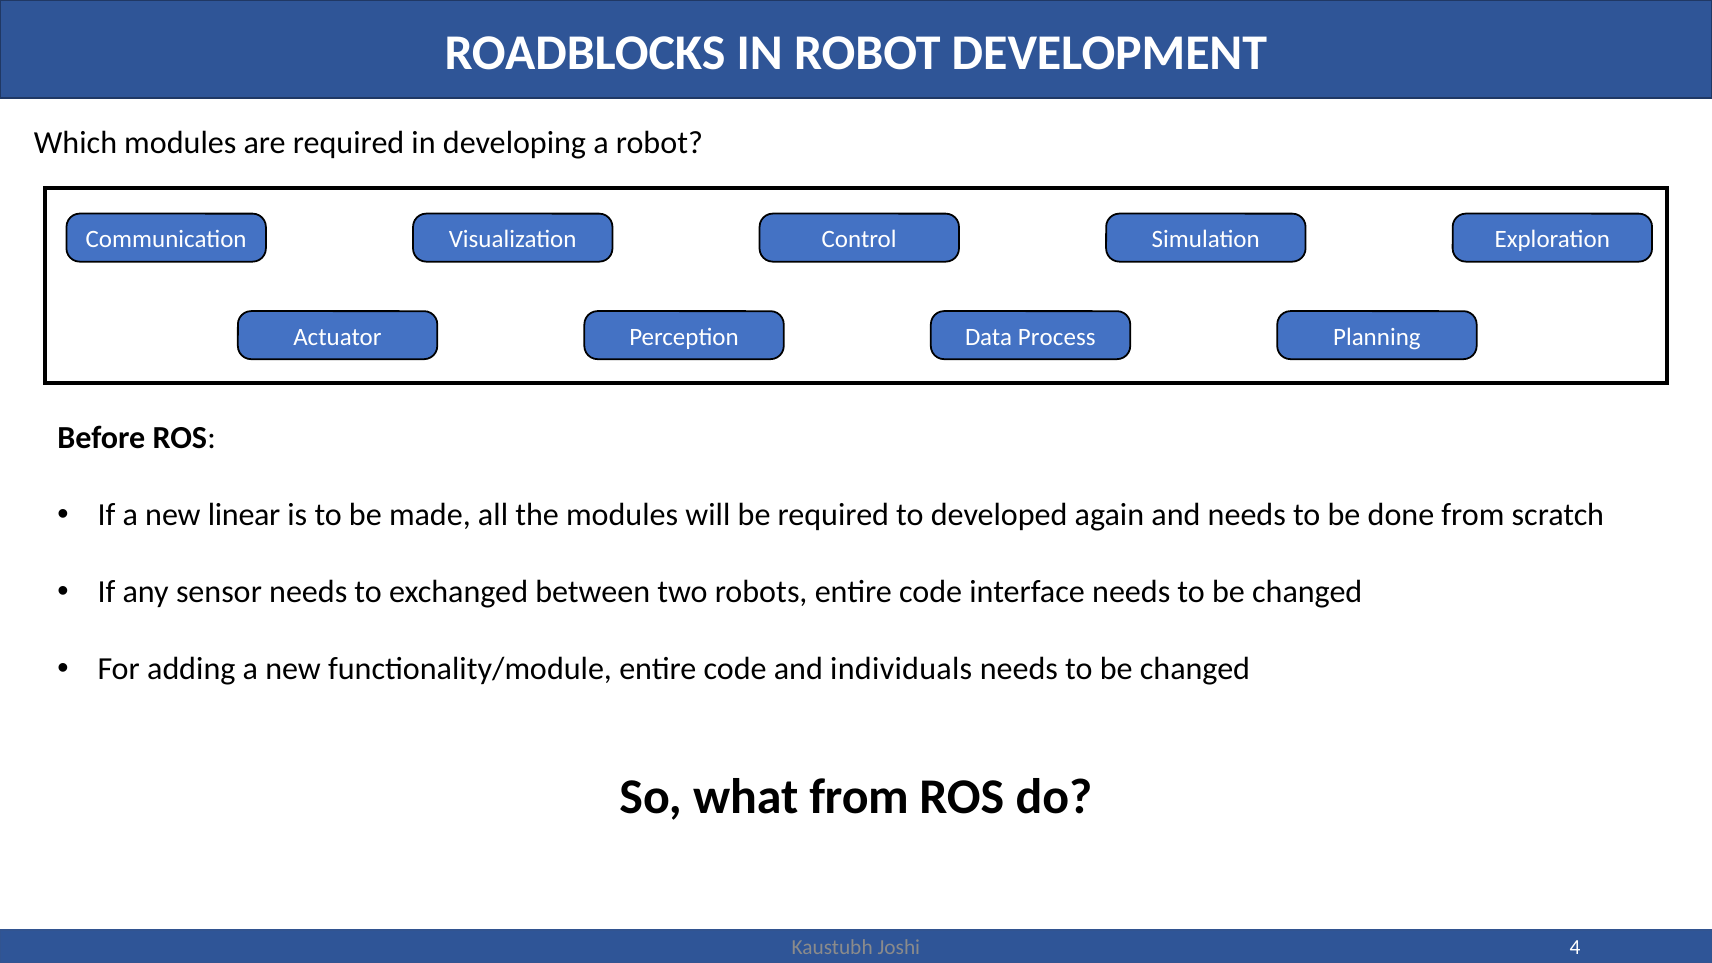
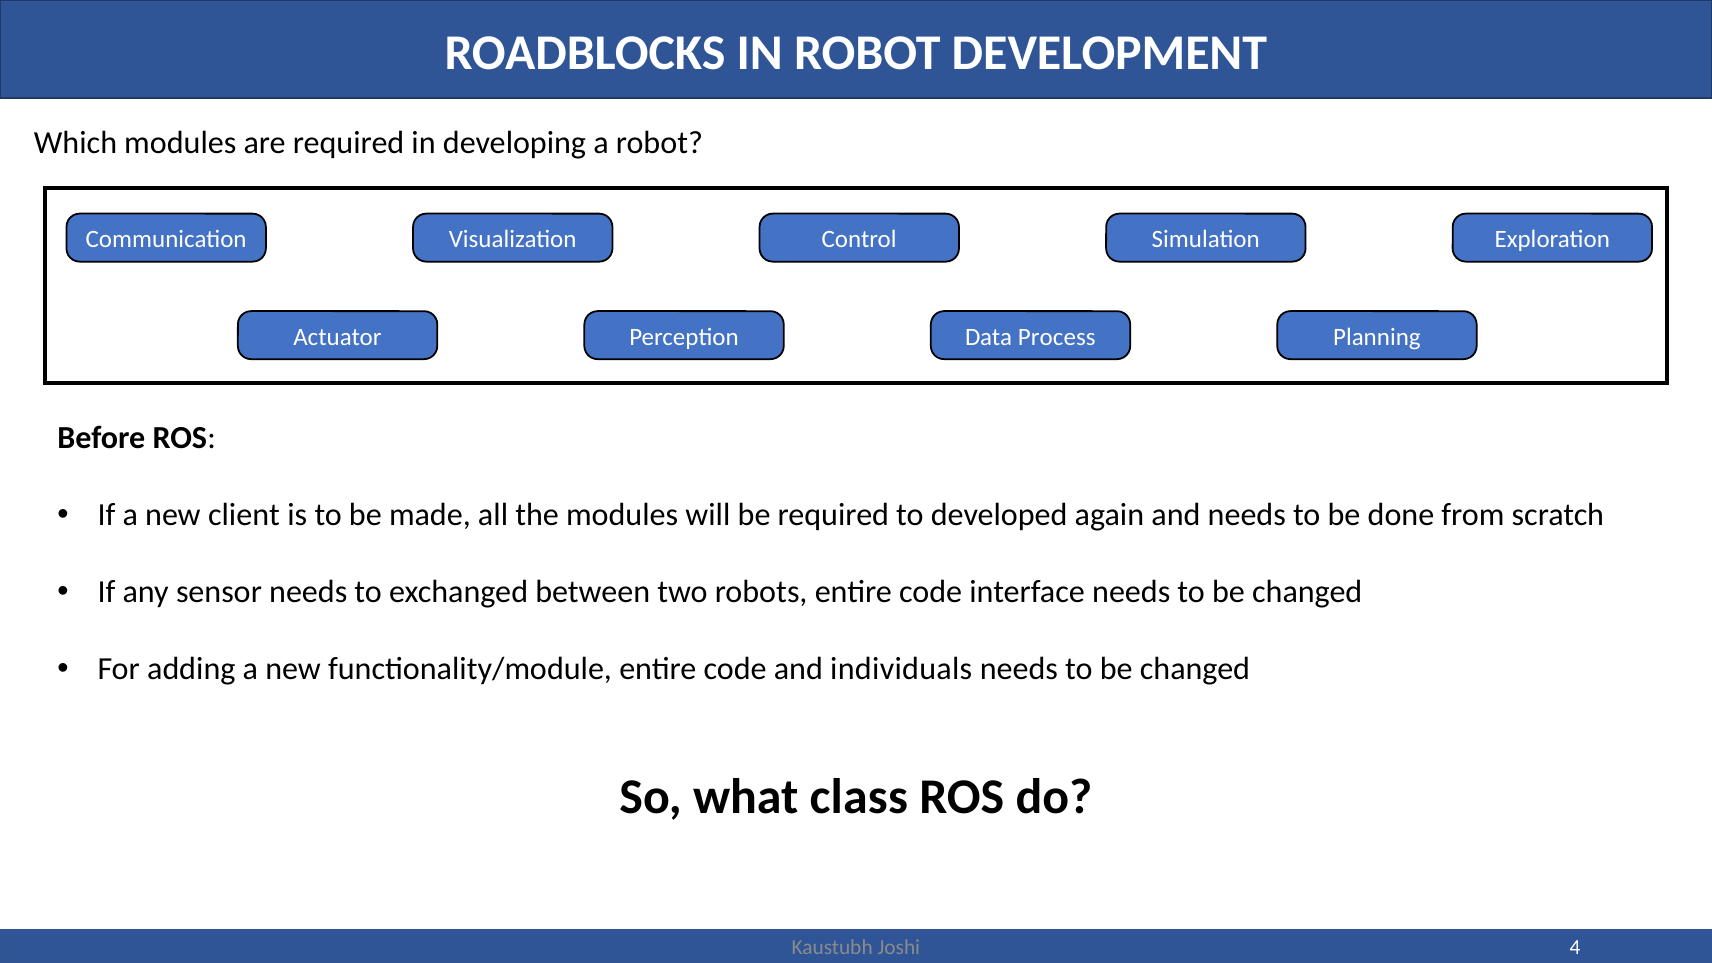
linear: linear -> client (244, 515)
what from: from -> class (859, 797)
